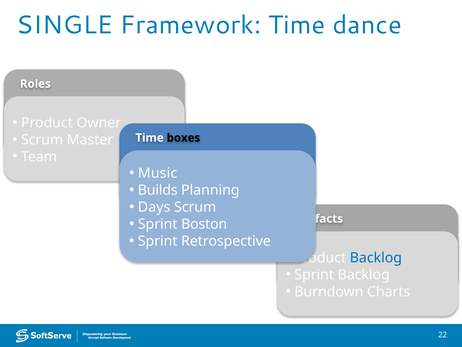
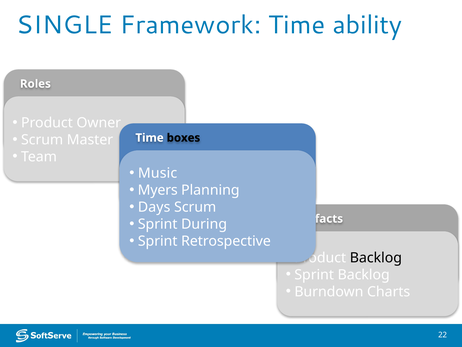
dance: dance -> ability (367, 25)
Builds: Builds -> Myers (158, 190)
Boston: Boston -> During (204, 224)
Backlog colour: blue -> black (376, 257)
